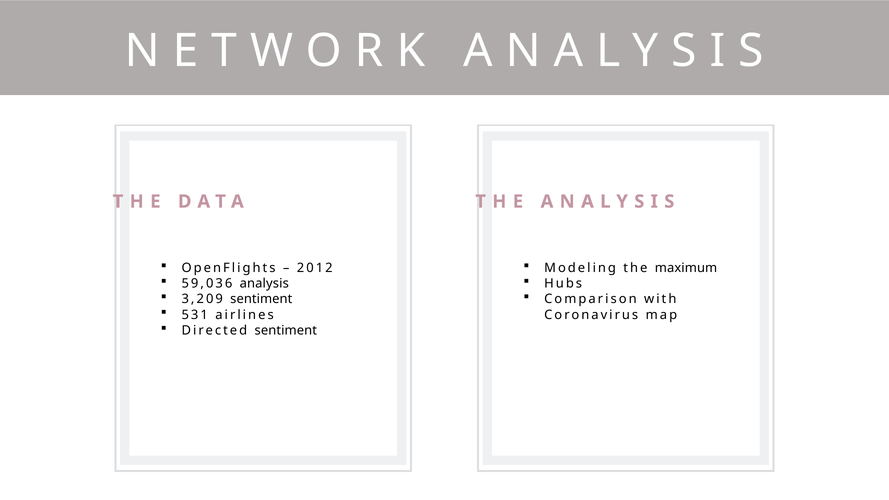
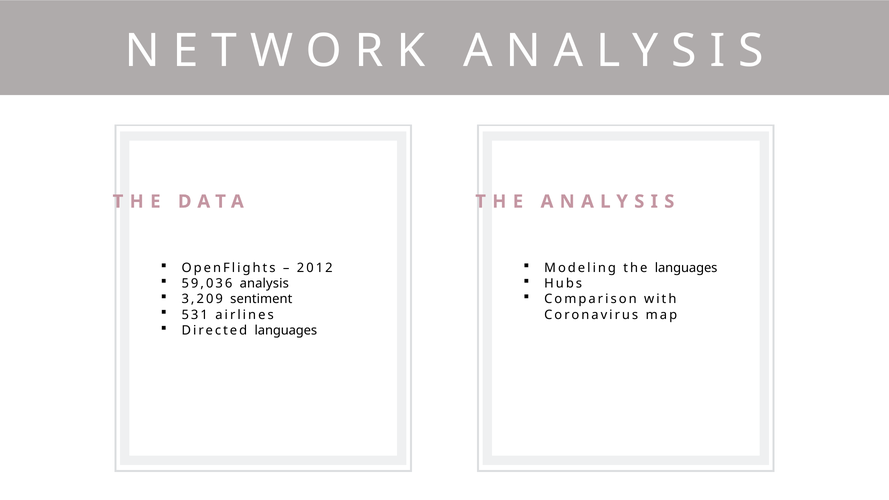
the maximum: maximum -> languages (686, 268)
Directed sentiment: sentiment -> languages (286, 330)
